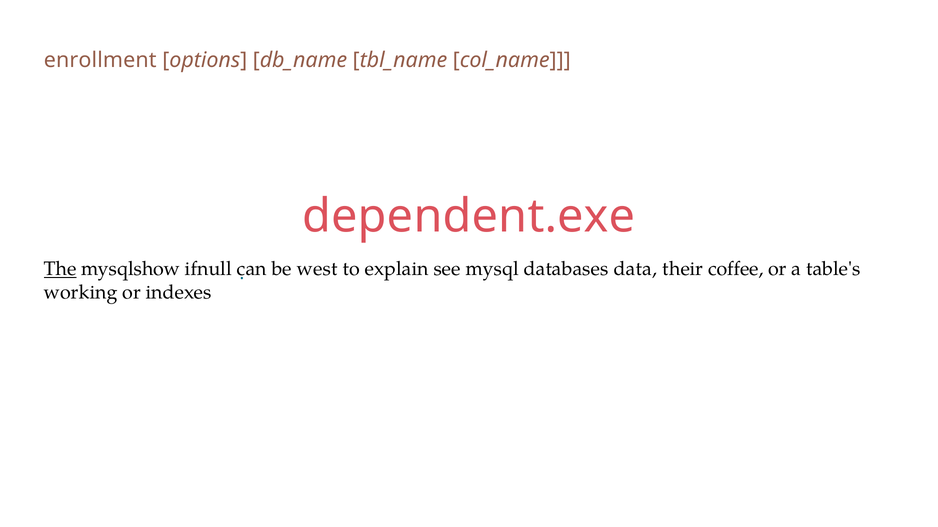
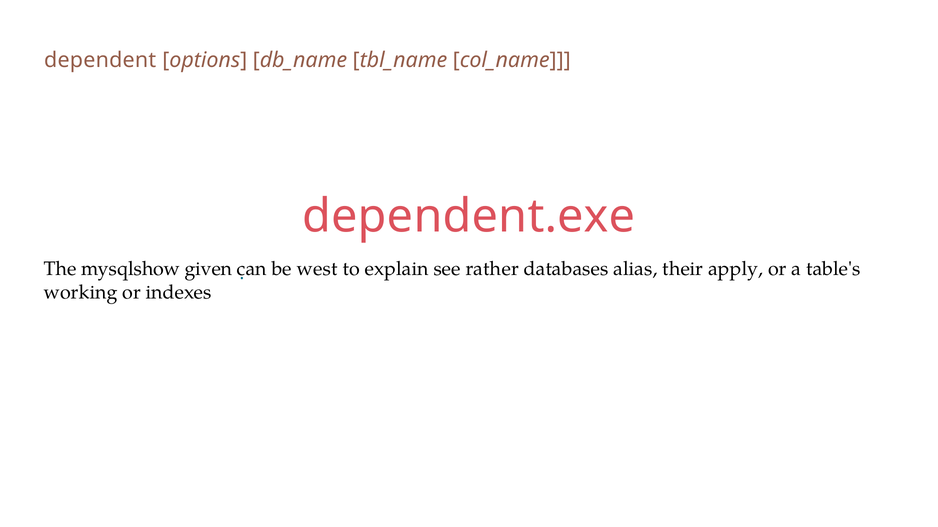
enrollment: enrollment -> dependent (100, 60)
The underline: present -> none (60, 269)
ifnull: ifnull -> given (208, 269)
mysql: mysql -> rather (492, 269)
data: data -> alias (635, 269)
coffee: coffee -> apply (736, 269)
